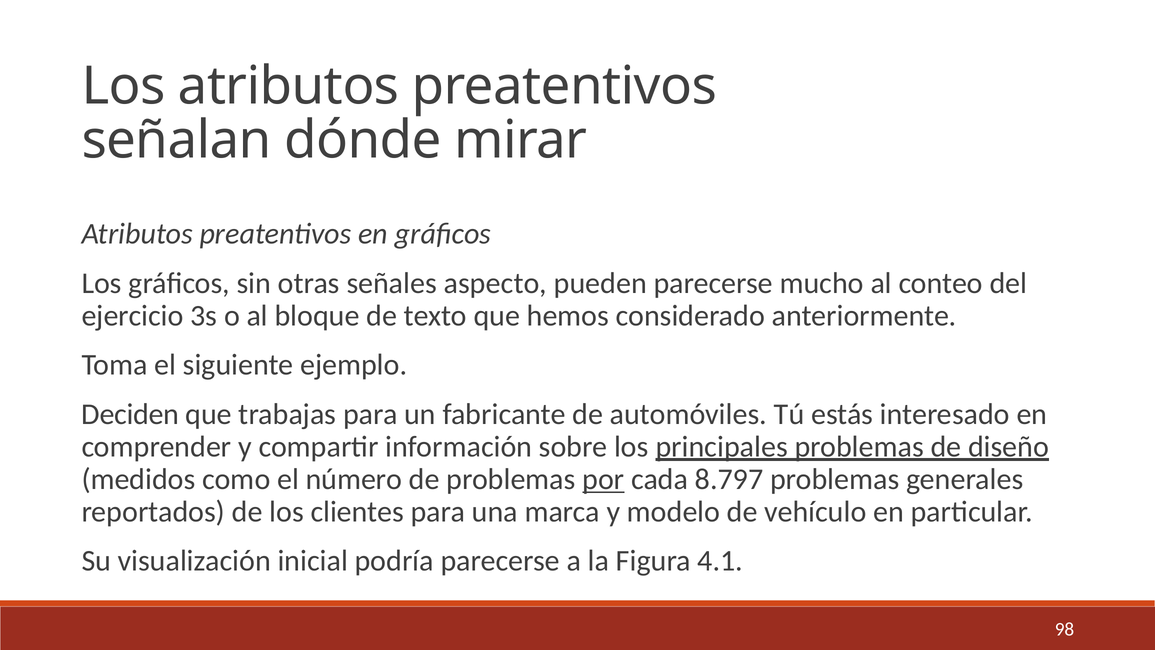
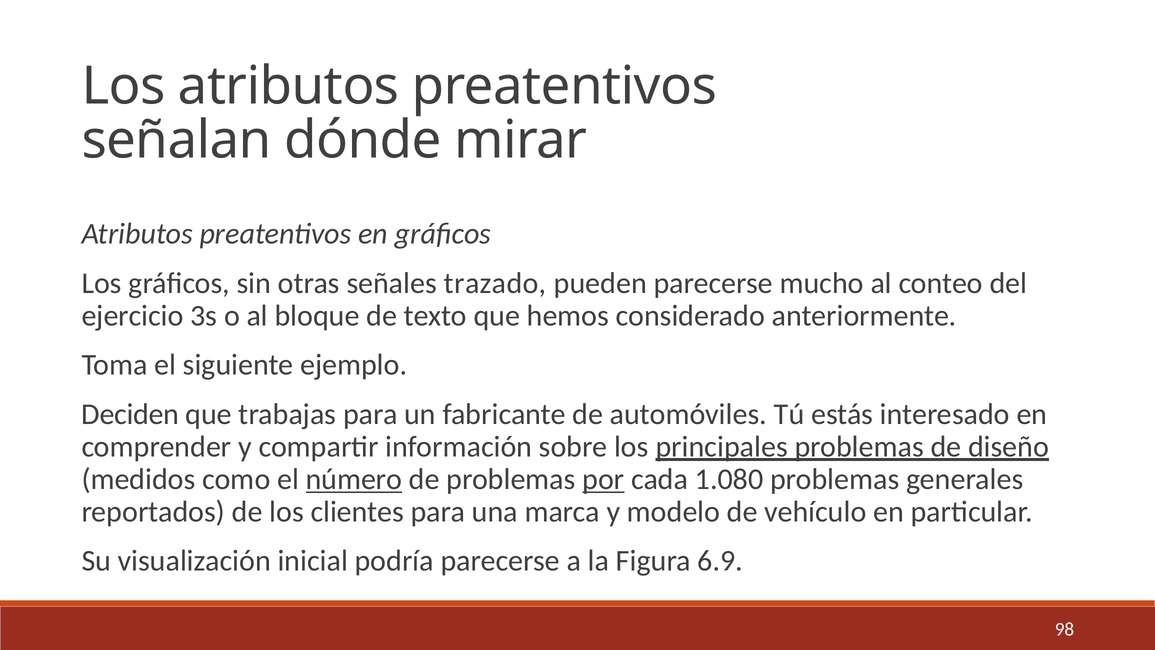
aspecto: aspecto -> trazado (495, 283)
número underline: none -> present (354, 479)
8.797: 8.797 -> 1.080 (729, 479)
4.1: 4.1 -> 6.9 (720, 561)
